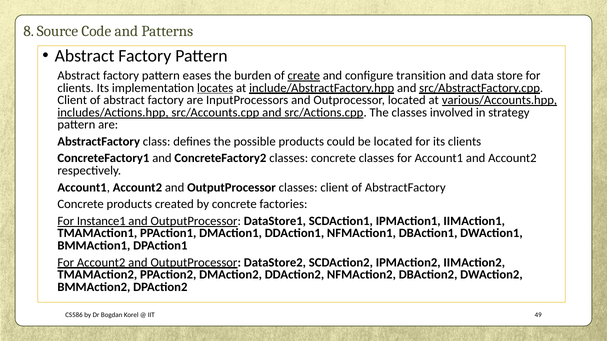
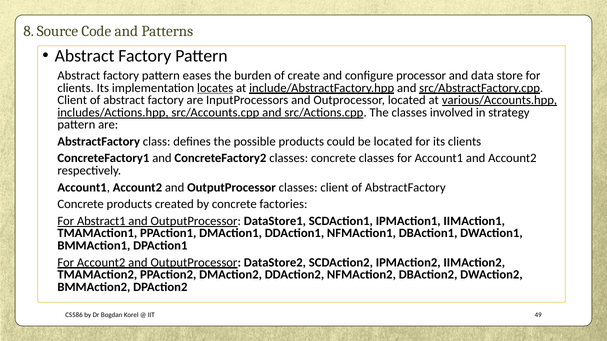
create underline: present -> none (304, 76)
transition: transition -> processor (421, 76)
Instance1: Instance1 -> Abstract1 (101, 221)
